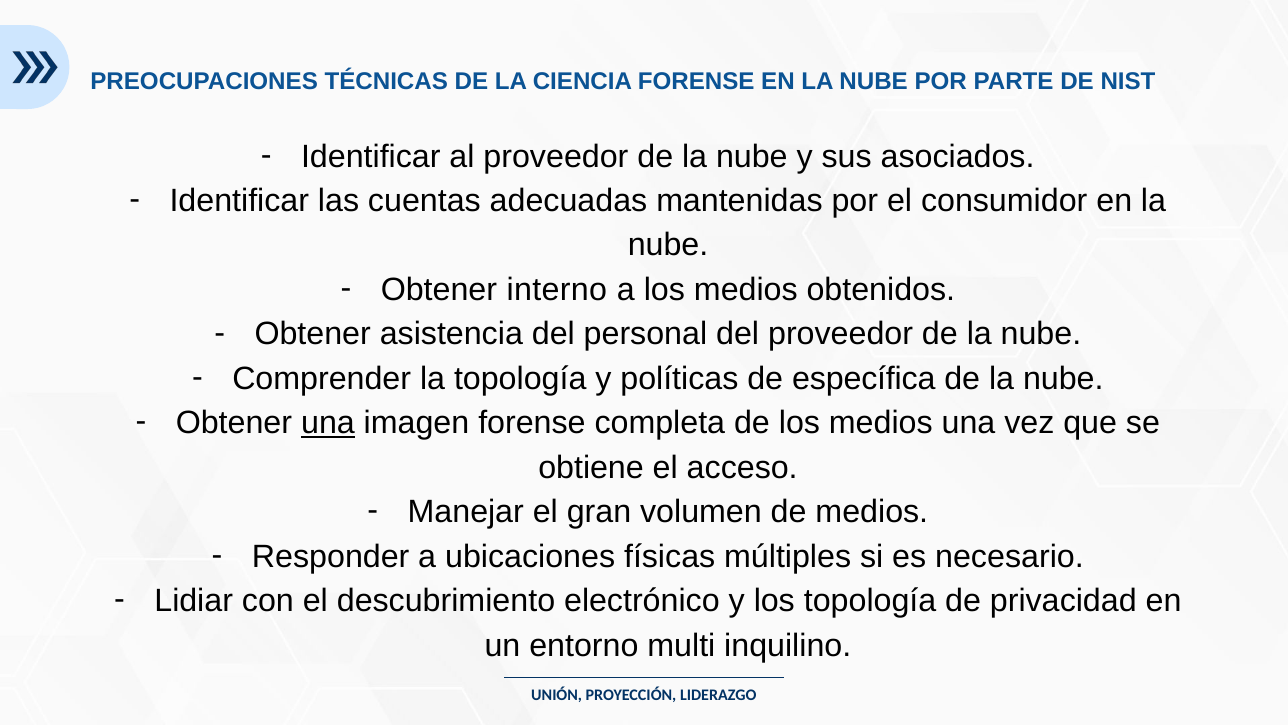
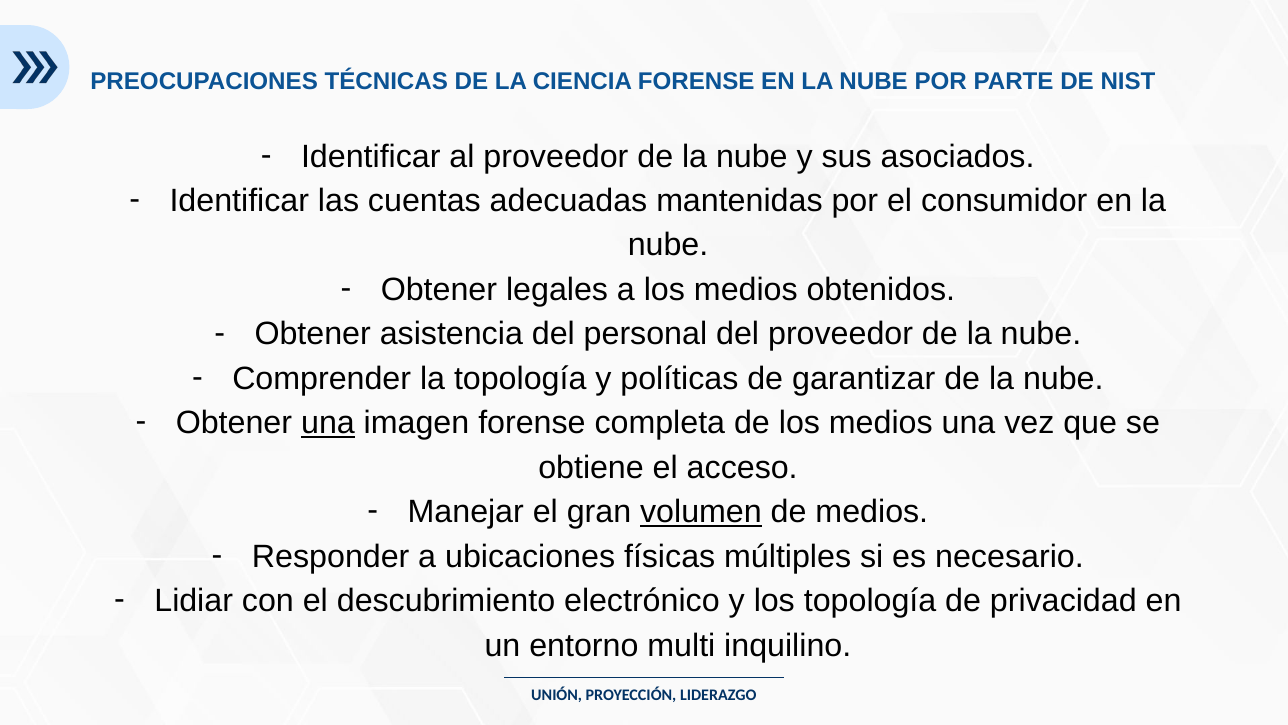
interno: interno -> legales (557, 290)
específica: específica -> garantizar (864, 378)
volumen underline: none -> present (701, 512)
